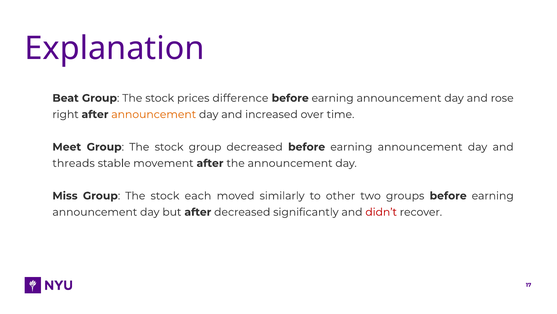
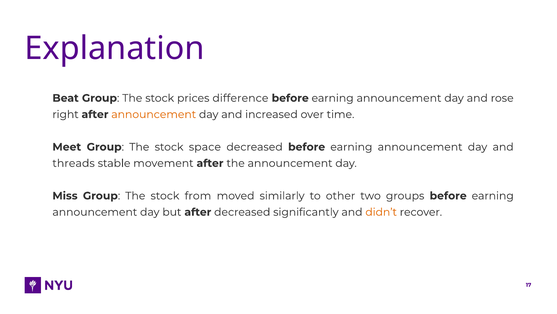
stock group: group -> space (205, 147)
each: each -> from (198, 195)
didn’t colour: red -> orange (381, 212)
